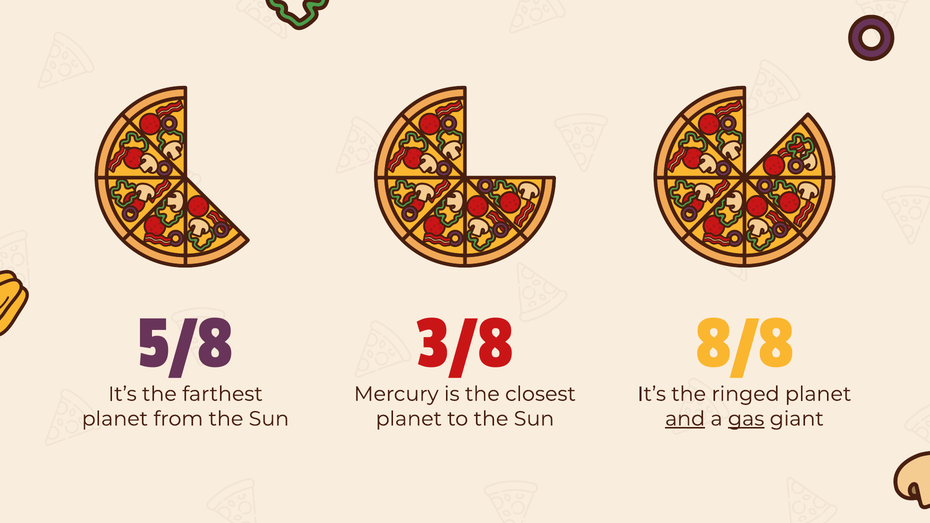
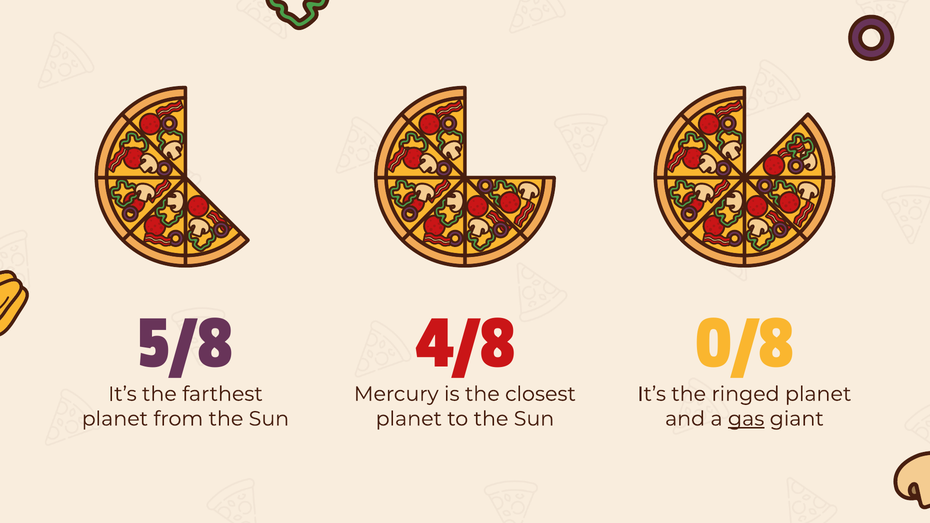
3/8: 3/8 -> 4/8 (465, 341)
8/8: 8/8 -> 0/8 (745, 341)
and underline: present -> none (685, 419)
